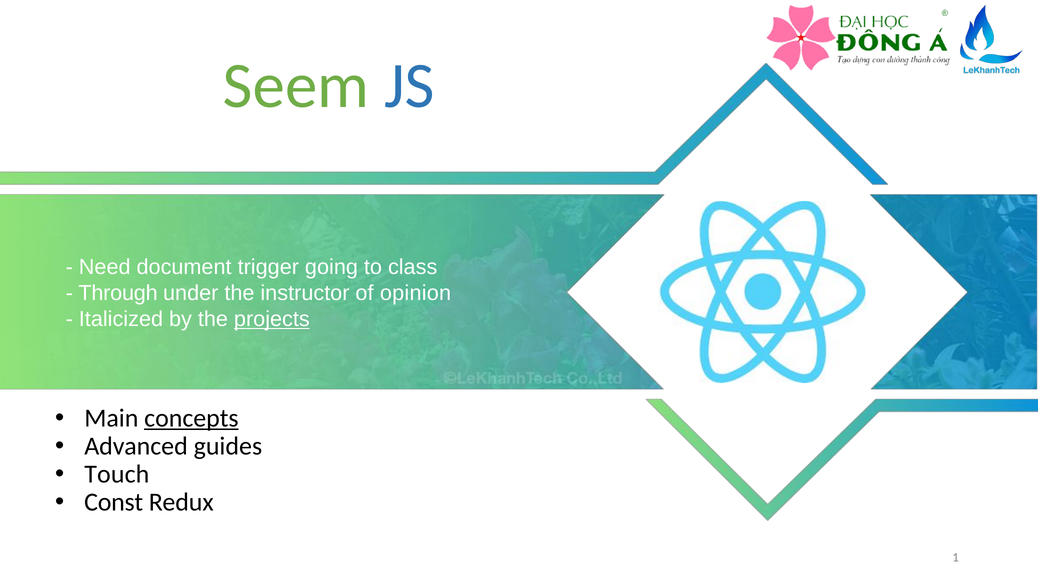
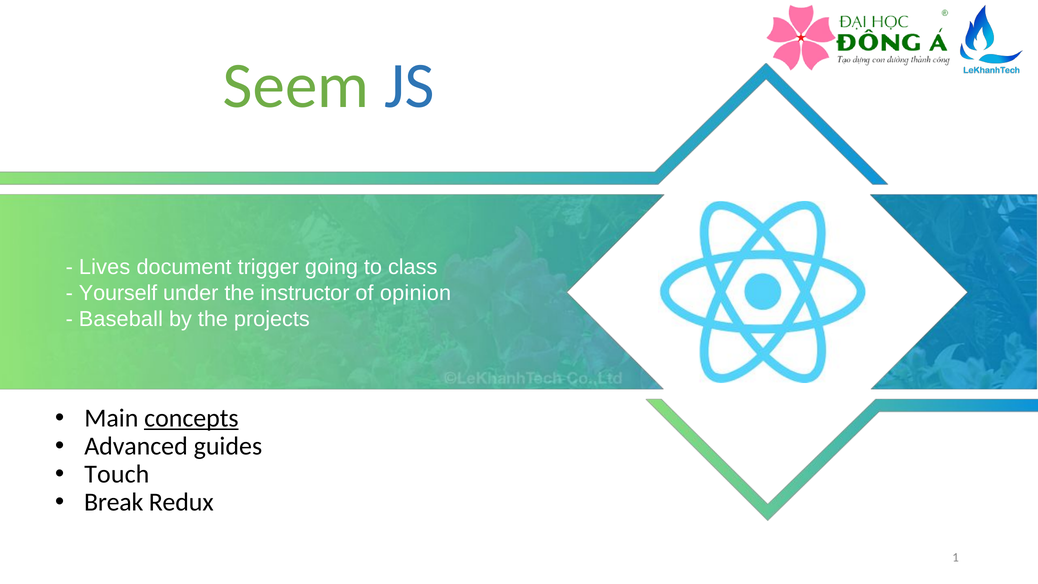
Need: Need -> Lives (105, 267)
Through: Through -> Yourself (118, 293)
Italicized: Italicized -> Baseball (121, 319)
projects underline: present -> none (272, 319)
Const: Const -> Break (114, 502)
